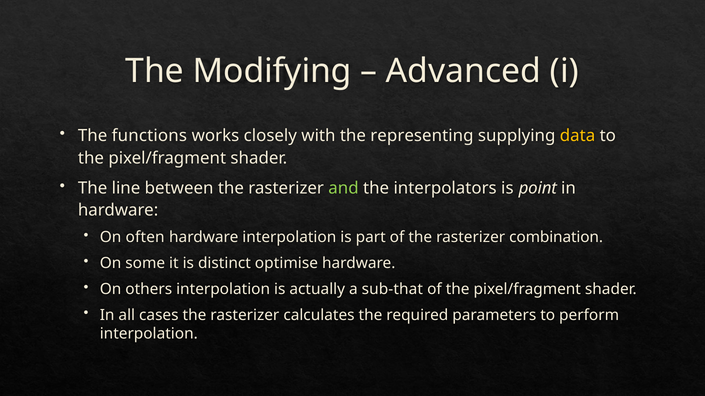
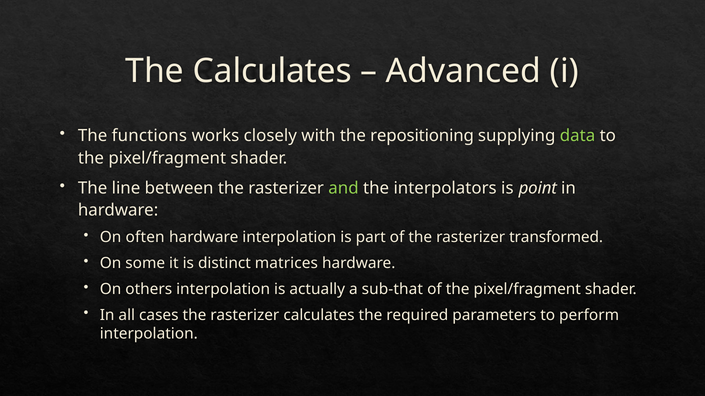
The Modifying: Modifying -> Calculates (272, 71)
representing: representing -> repositioning (422, 136)
data colour: yellow -> light green (578, 136)
combination: combination -> transformed (556, 237)
optimise: optimise -> matrices (286, 263)
